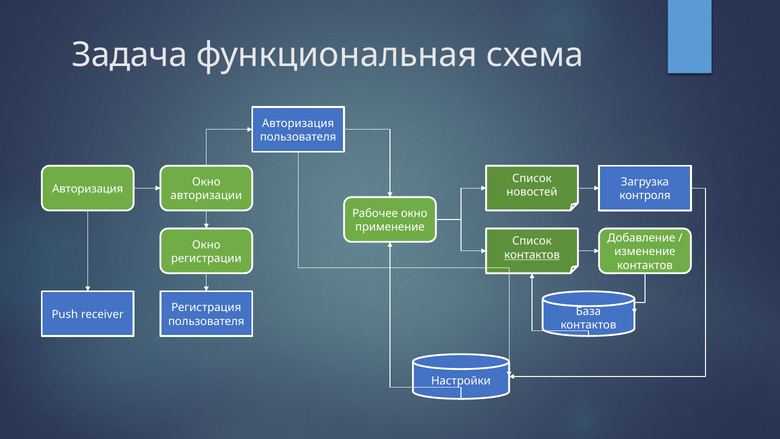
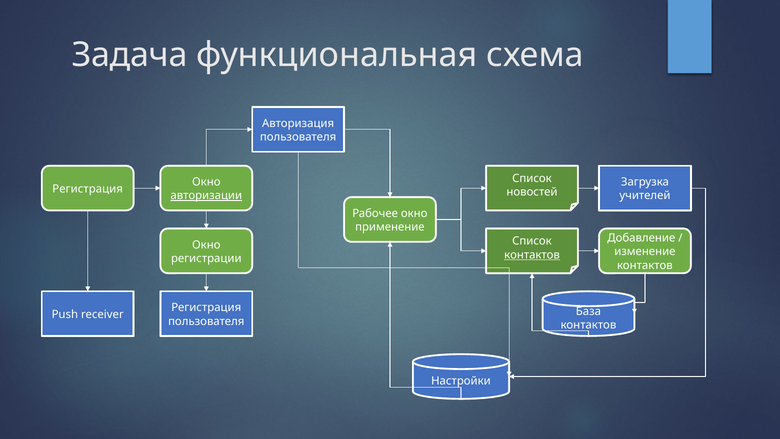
Авторизация: Авторизация -> Регистрация (88, 189)
авторизации underline: none -> present (206, 196)
контроля: контроля -> учителей (645, 196)
